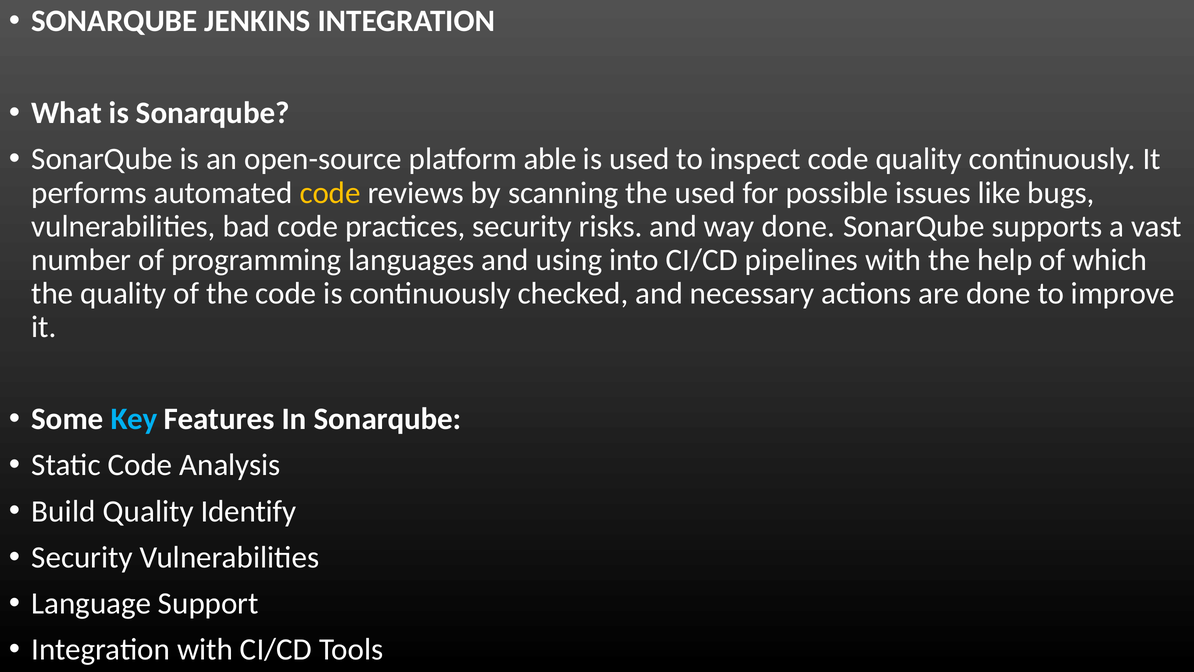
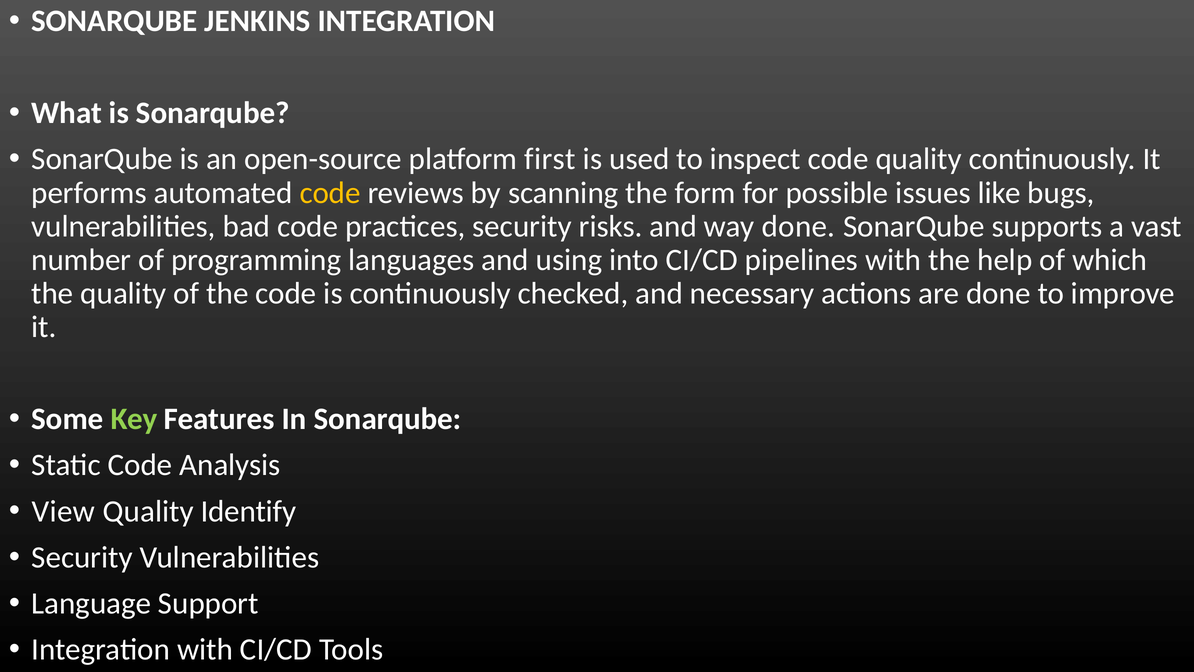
able: able -> first (550, 159)
the used: used -> form (705, 193)
Key colour: light blue -> light green (134, 419)
Build: Build -> View (63, 511)
